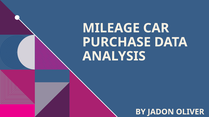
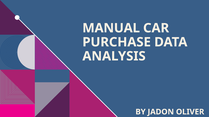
MILEAGE: MILEAGE -> MANUAL (111, 28)
